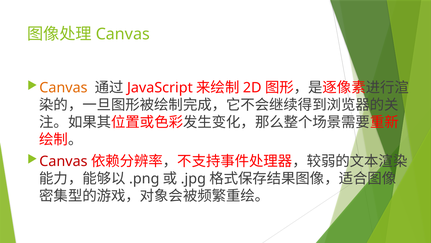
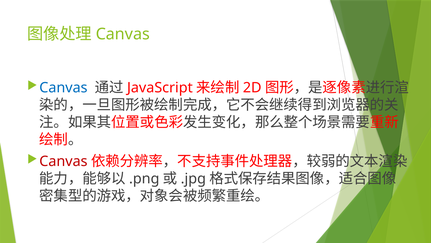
Canvas colour: orange -> blue (63, 88)
